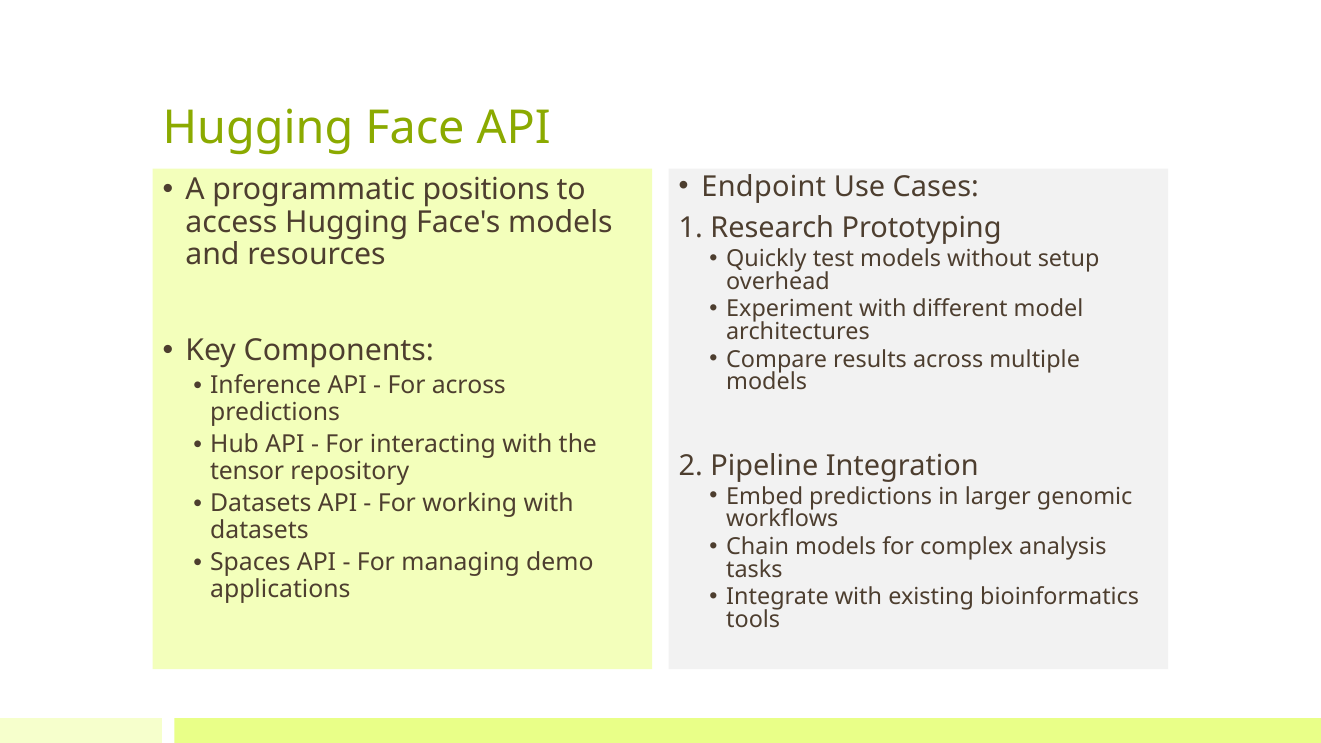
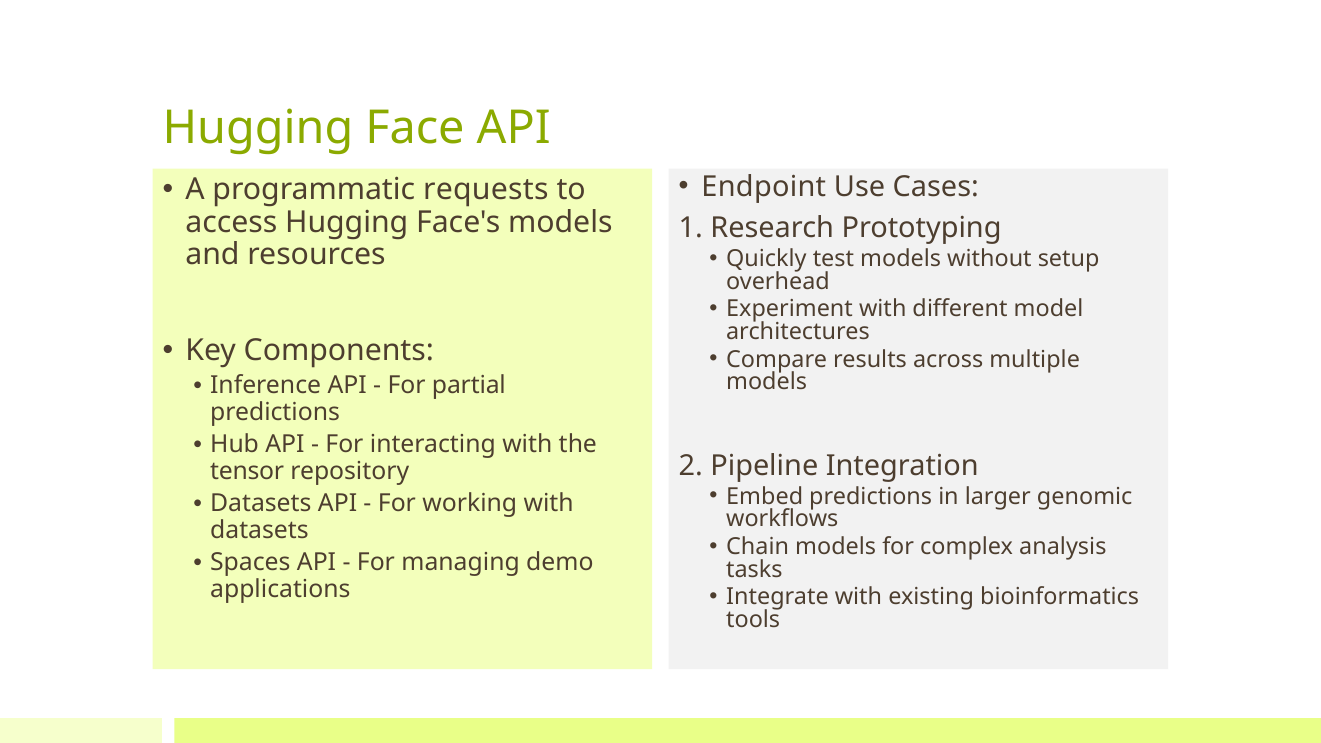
positions: positions -> requests (486, 190)
For across: across -> partial (469, 386)
